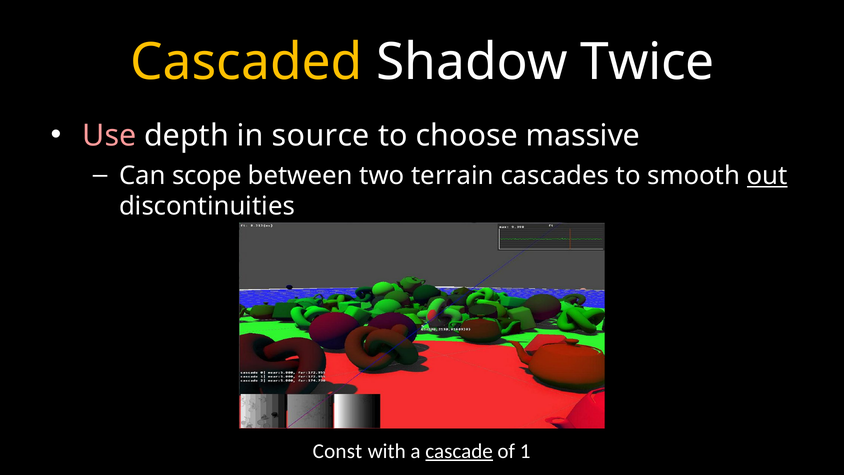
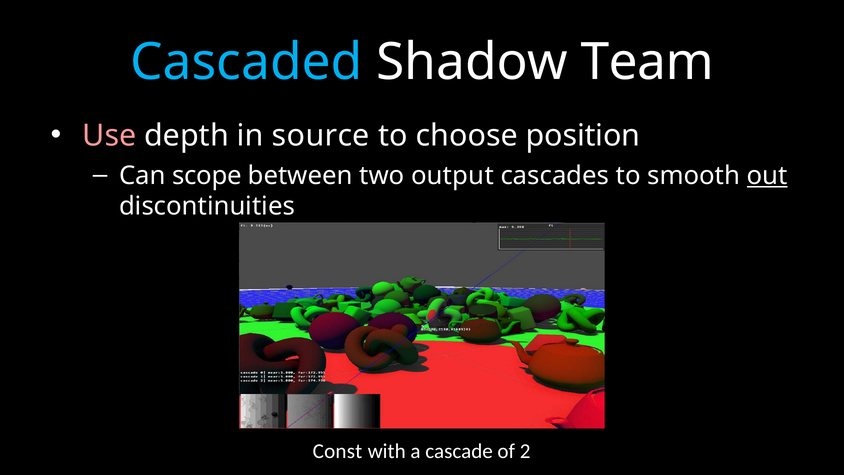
Cascaded colour: yellow -> light blue (246, 62)
Twice: Twice -> Team (647, 62)
massive: massive -> position (583, 135)
terrain: terrain -> output (452, 175)
cascade underline: present -> none (459, 451)
1: 1 -> 2 (525, 451)
